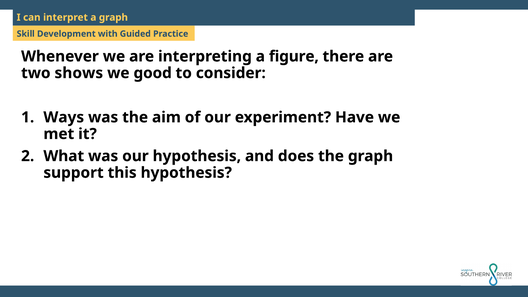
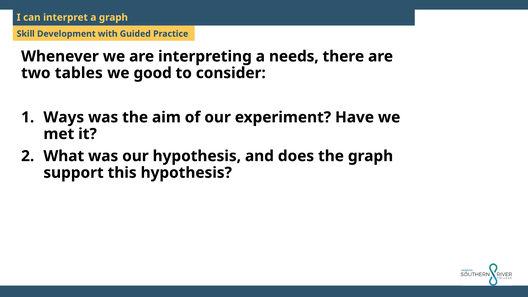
figure: figure -> needs (294, 56)
shows: shows -> tables (79, 73)
